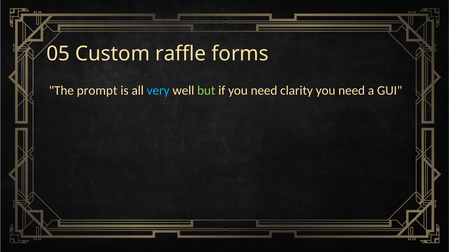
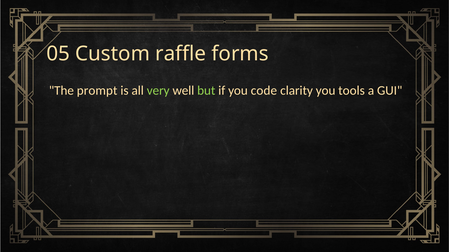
very colour: light blue -> light green (158, 91)
if you need: need -> code (264, 91)
clarity you need: need -> tools (352, 91)
